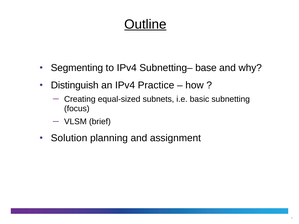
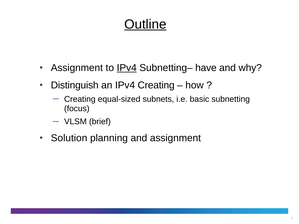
Segmenting: Segmenting -> Assignment (77, 68)
IPv4 underline: none -> present (127, 68)
base: base -> have (206, 68)
IPv4 Practice: Practice -> Creating (156, 85)
